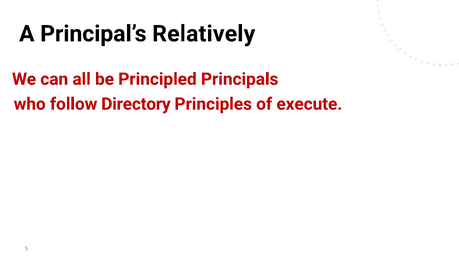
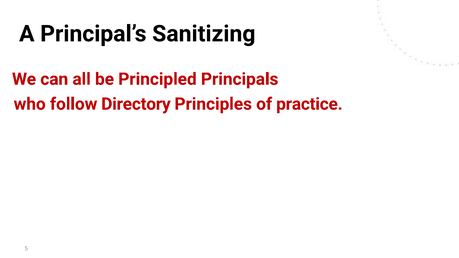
Relatively: Relatively -> Sanitizing (204, 34)
execute: execute -> practice (309, 104)
